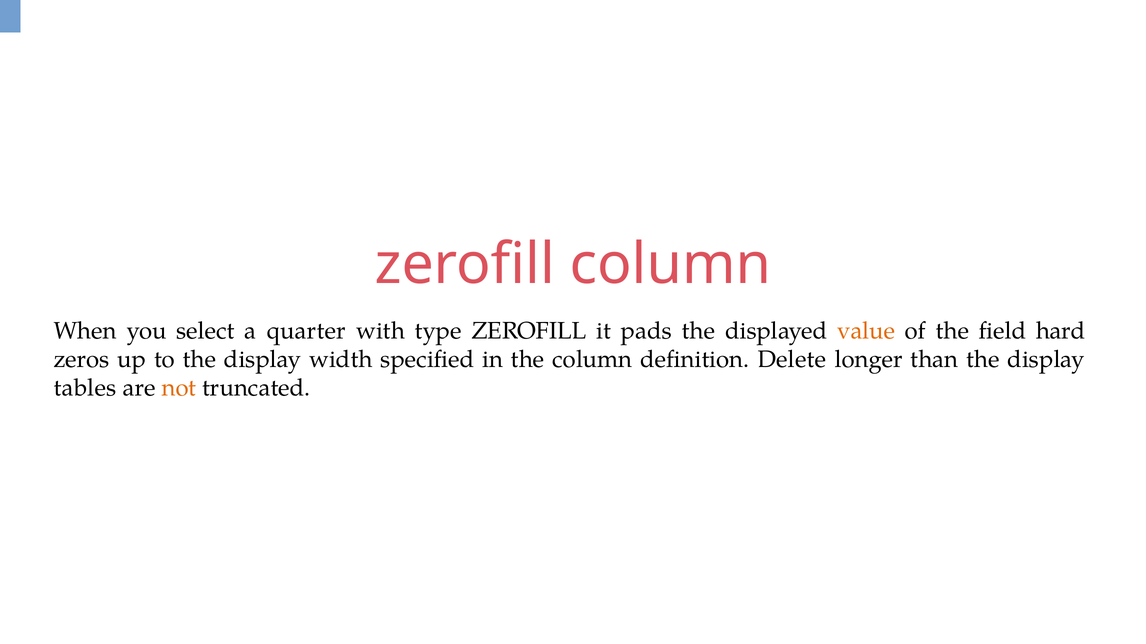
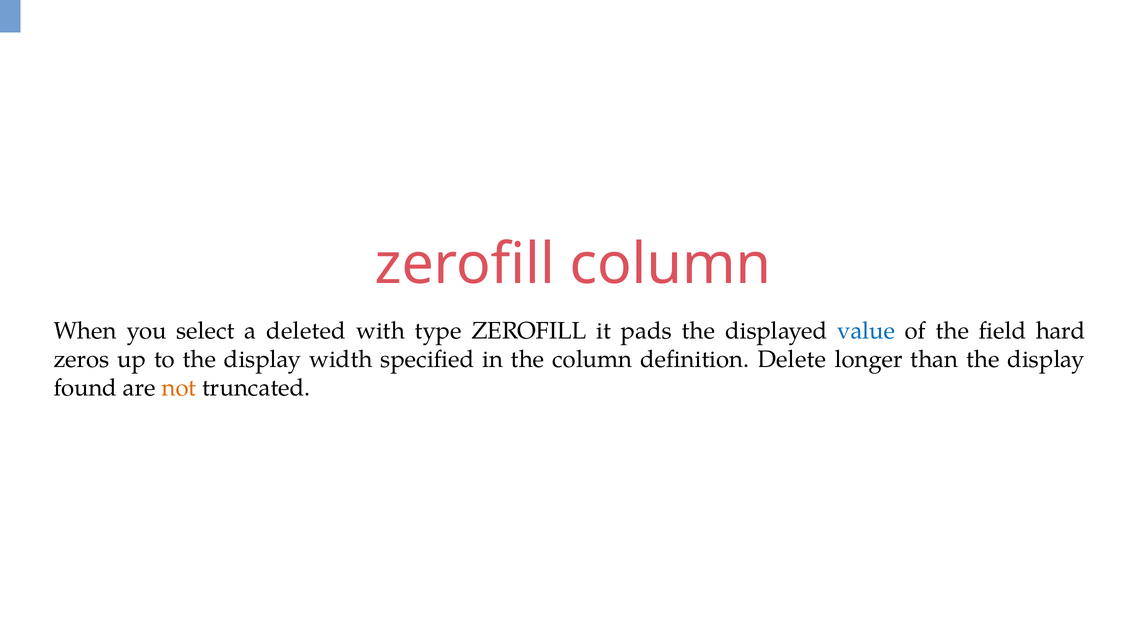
quarter: quarter -> deleted (306, 331)
value colour: orange -> blue (866, 331)
tables: tables -> found (85, 388)
